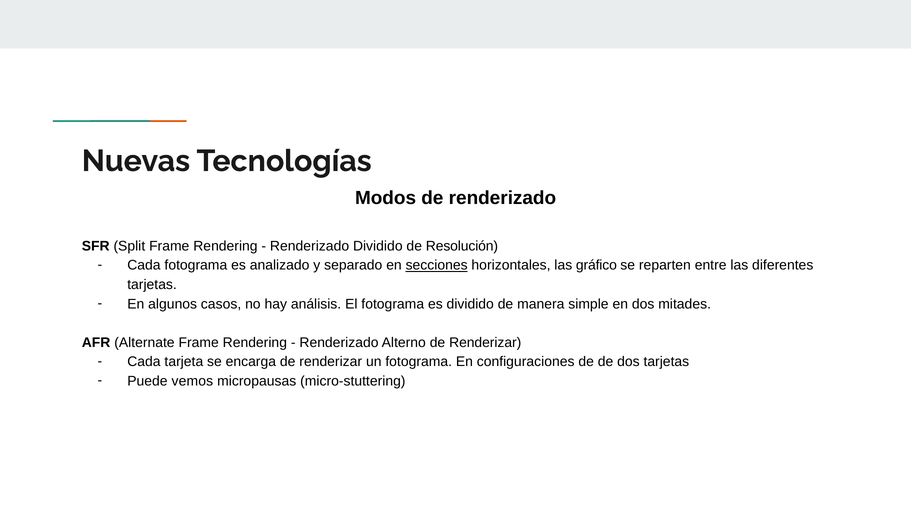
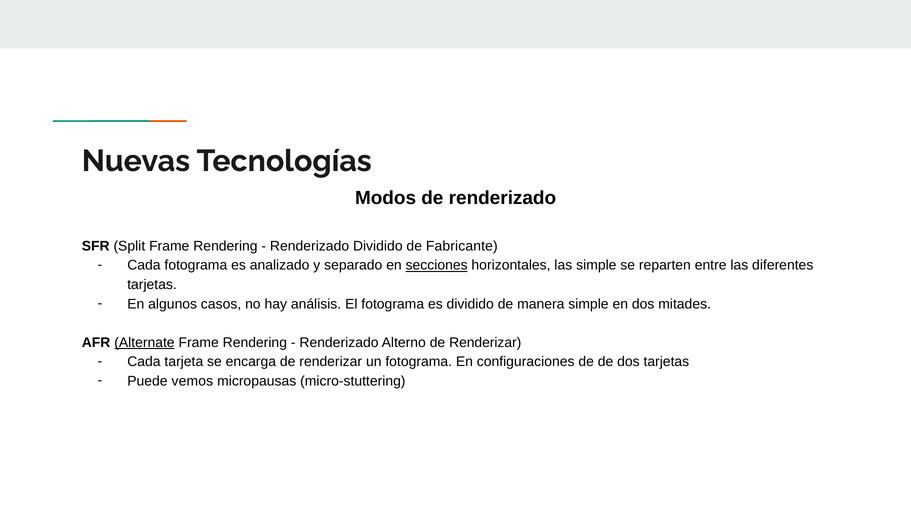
Resolución: Resolución -> Fabricante (462, 246)
las gráfico: gráfico -> simple (596, 265)
Alternate underline: none -> present (144, 342)
